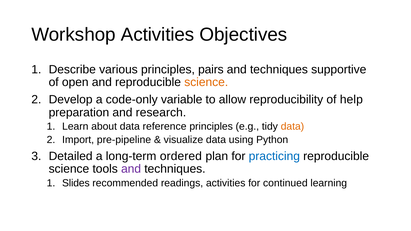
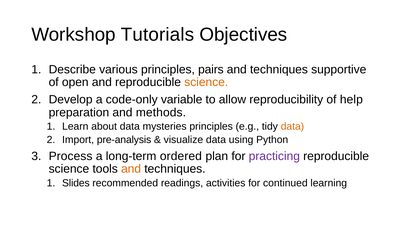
Workshop Activities: Activities -> Tutorials (158, 35)
research: research -> methods (161, 113)
reference: reference -> mysteries (165, 127)
pre-pipeline: pre-pipeline -> pre-analysis (124, 140)
Detailed: Detailed -> Process (71, 156)
practicing colour: blue -> purple (274, 156)
and colour: purple -> orange (131, 169)
